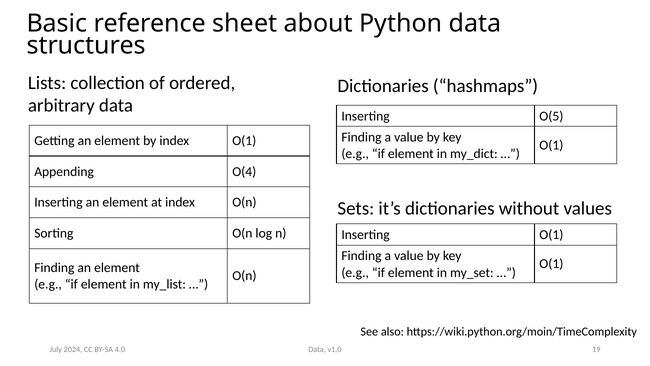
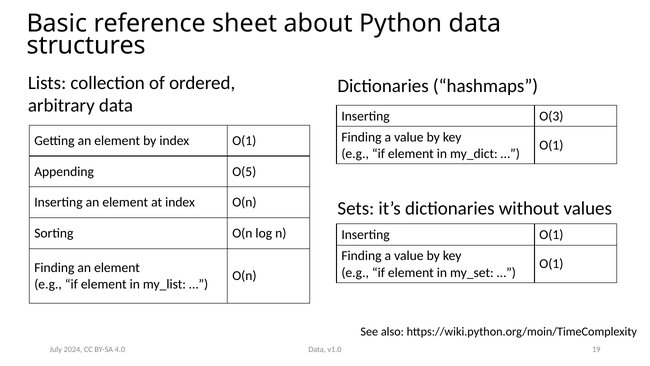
O(5: O(5 -> O(3 (551, 116)
O(4: O(4 -> O(5 (244, 171)
